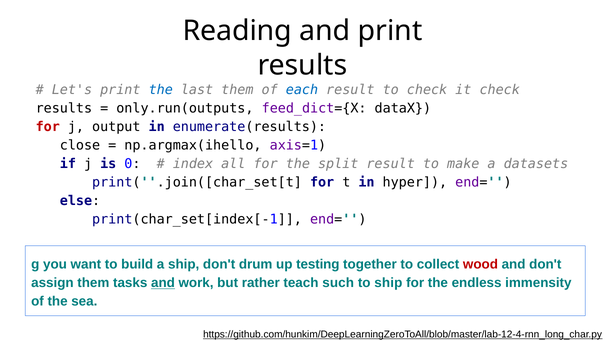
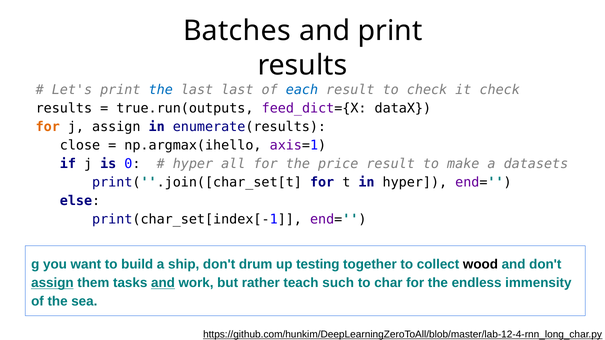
Reading: Reading -> Batches (237, 31)
last them: them -> last (237, 90)
only.run(outputs: only.run(outputs -> true.run(outputs (185, 109)
for colour: red -> orange (48, 127)
j output: output -> assign (116, 127)
index: index -> hyper (193, 164)
split: split -> price (338, 164)
wood colour: red -> black (480, 265)
assign underline: none -> present (52, 283)
to ship: ship -> char (388, 283)
